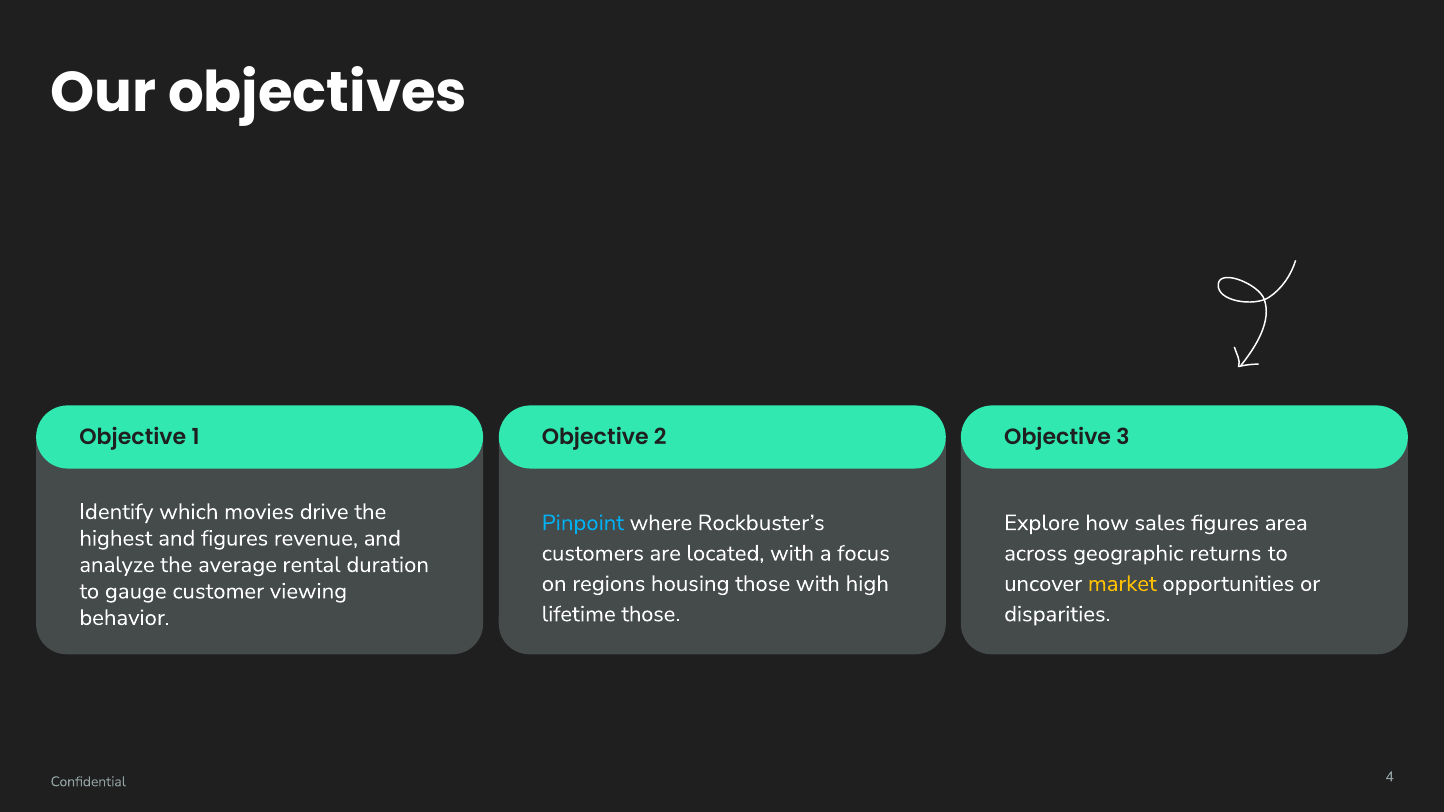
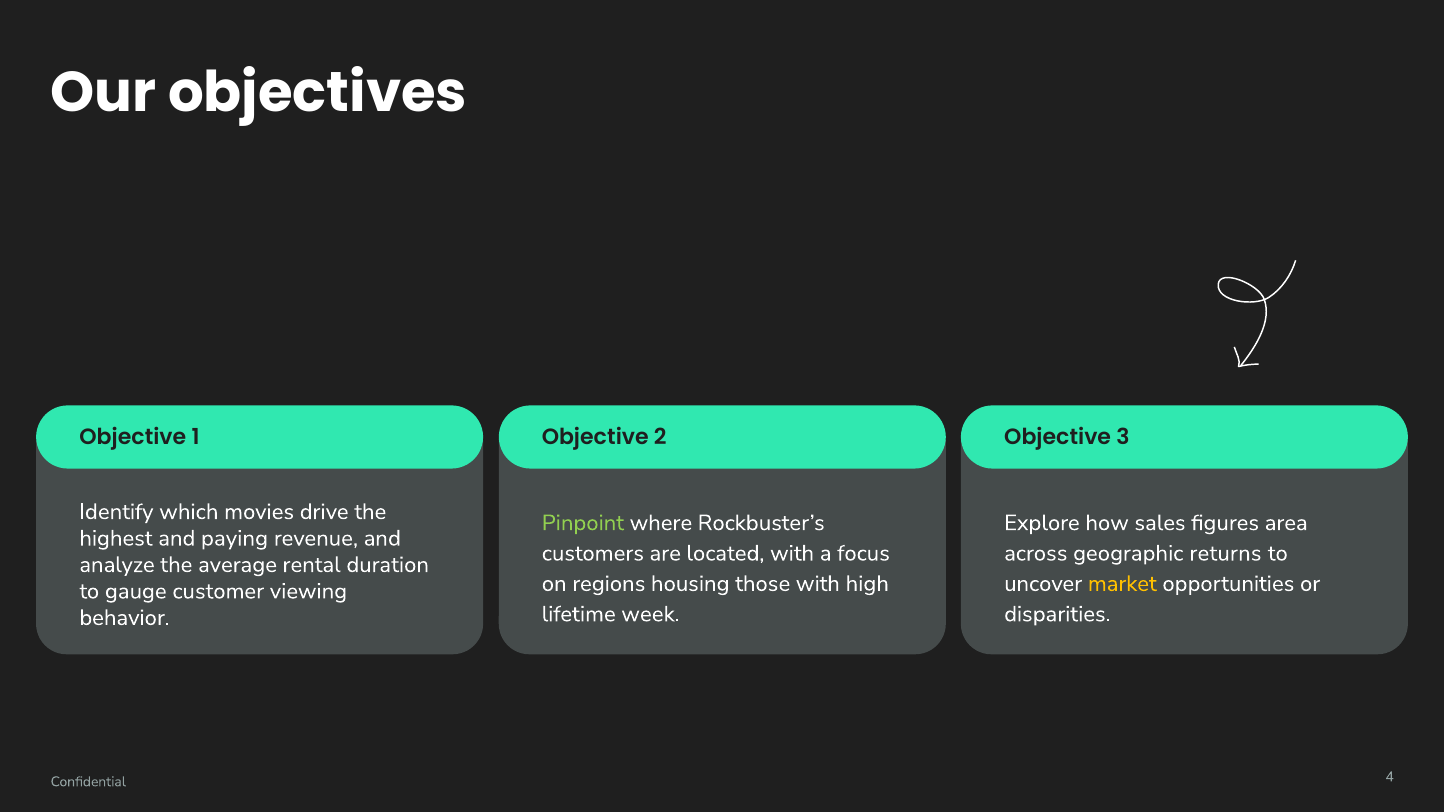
Pinpoint colour: light blue -> light green (583, 523)
and figures: figures -> paying (235, 538)
lifetime those: those -> week (651, 614)
